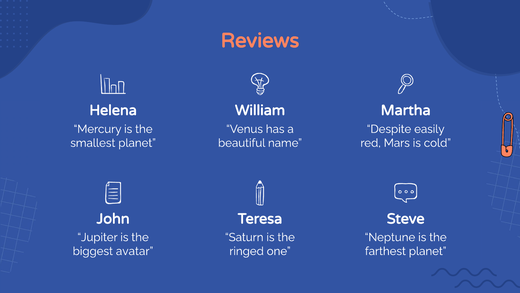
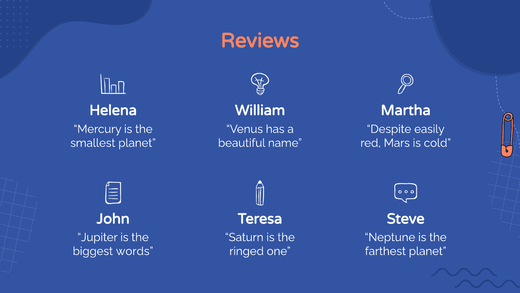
avatar: avatar -> words (135, 251)
